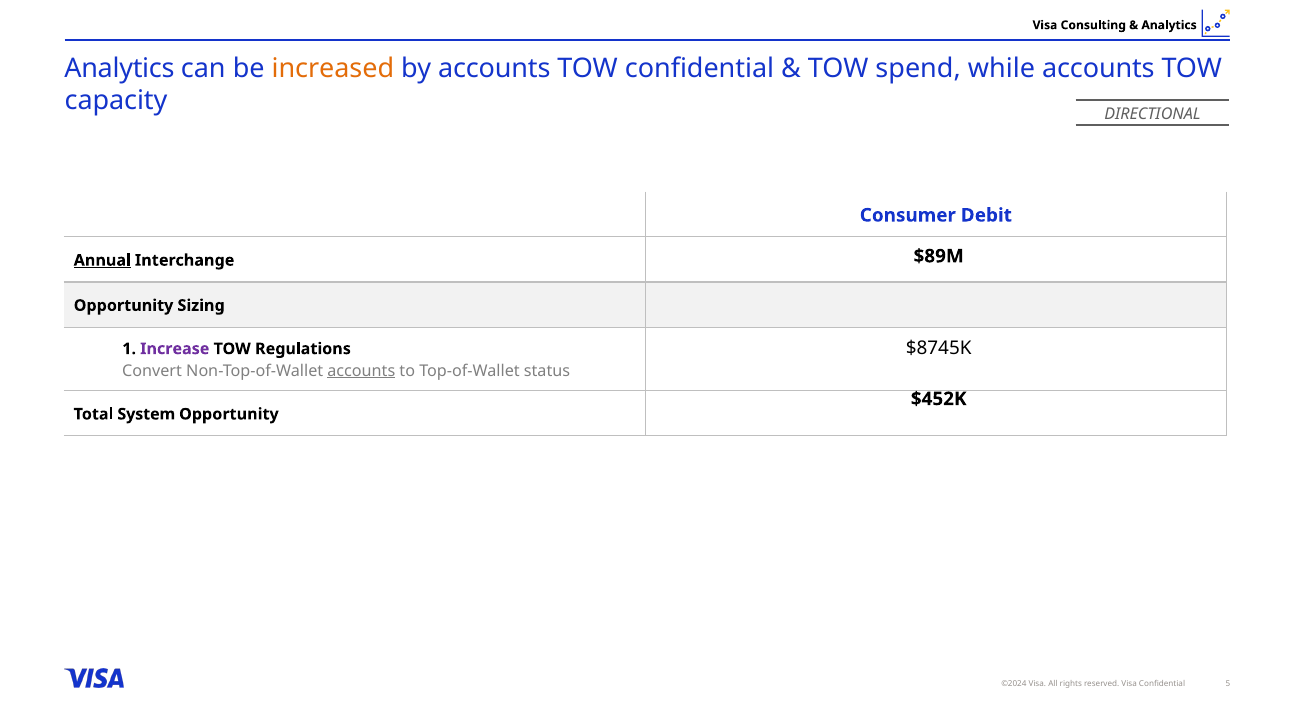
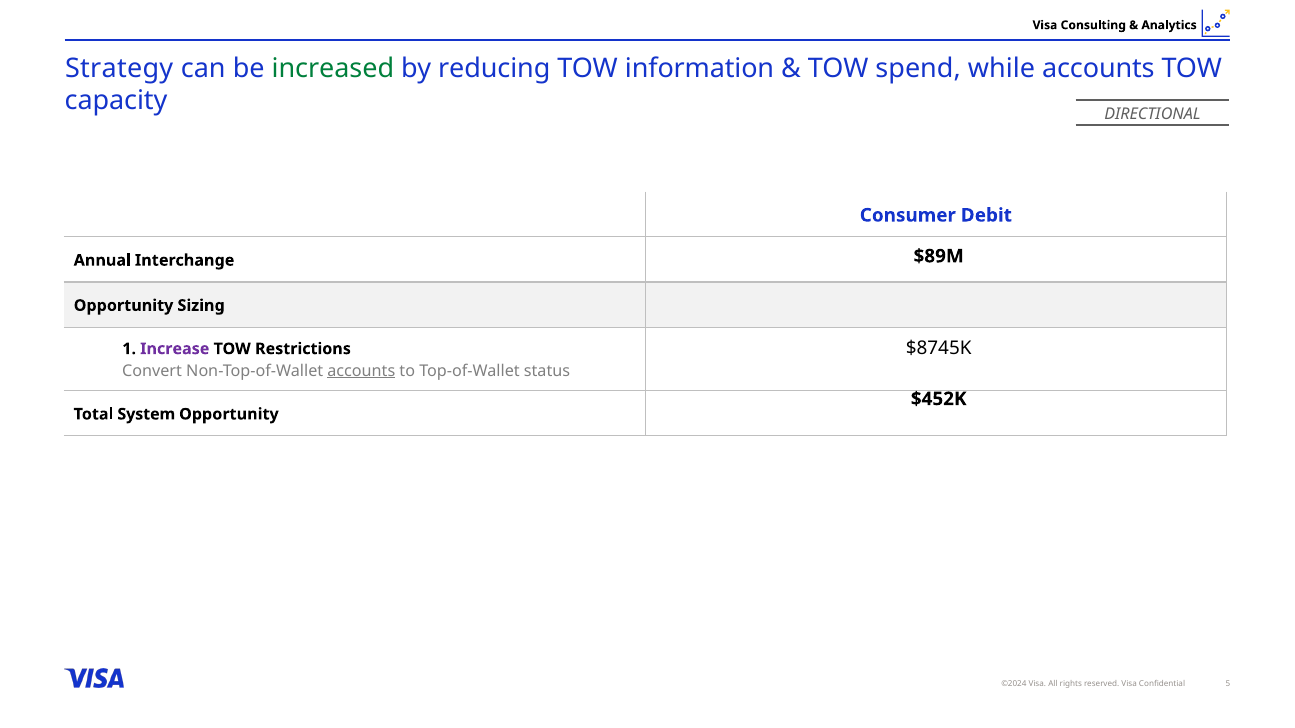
Analytics: Analytics -> Strategy (119, 68)
increased colour: orange -> green (333, 68)
by accounts: accounts -> reducing (494, 68)
TOW confidential: confidential -> information (700, 68)
Annual underline: present -> none (102, 260)
Regulations: Regulations -> Restrictions (303, 349)
